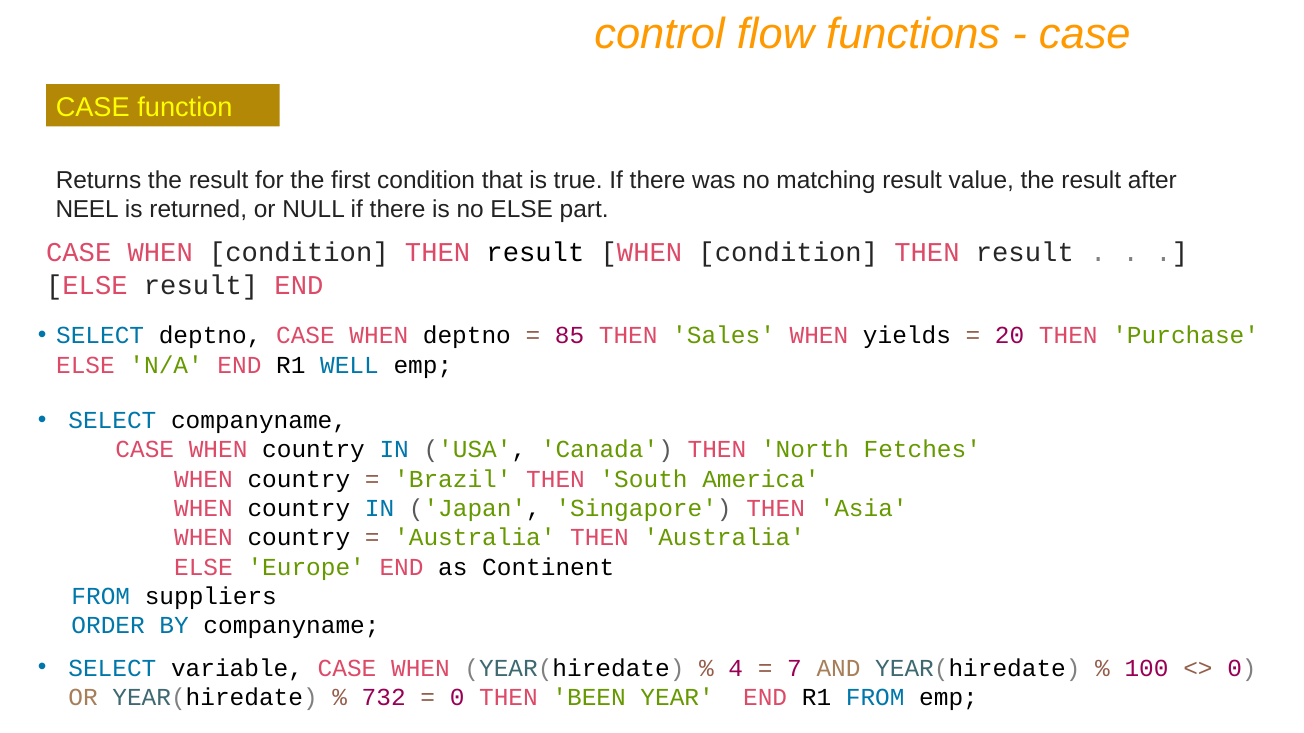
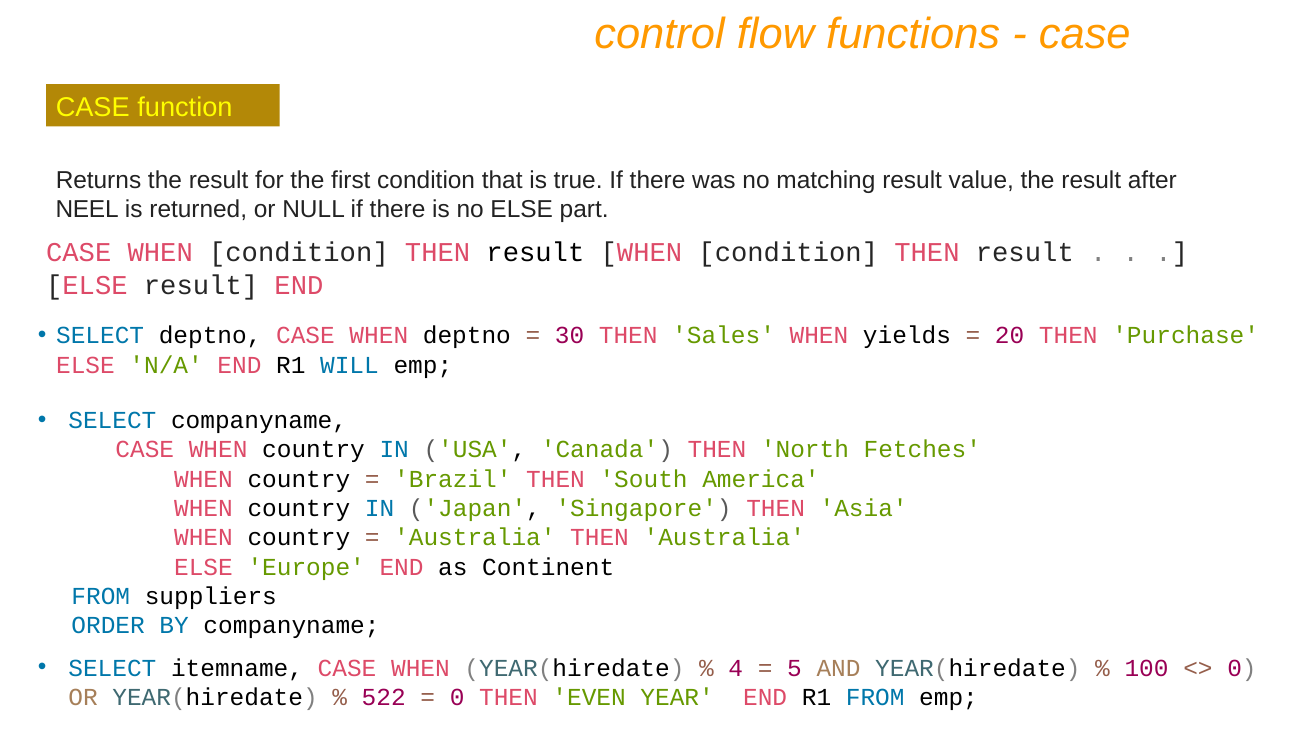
85: 85 -> 30 (570, 336)
WELL: WELL -> WILL (349, 365)
variable: variable -> itemname (237, 669)
7: 7 -> 5 (795, 669)
732: 732 -> 522 (384, 698)
BEEN: BEEN -> EVEN (589, 698)
